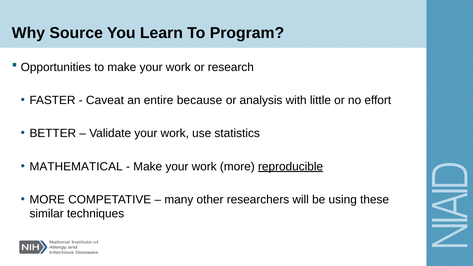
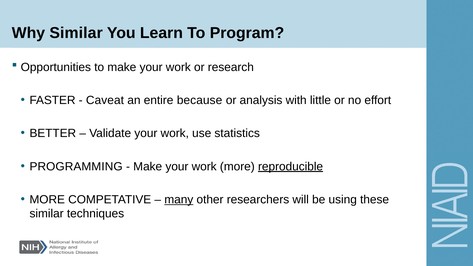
Why Source: Source -> Similar (76, 33)
MATHEMATICAL: MATHEMATICAL -> PROGRAMMING (76, 166)
many underline: none -> present (179, 200)
